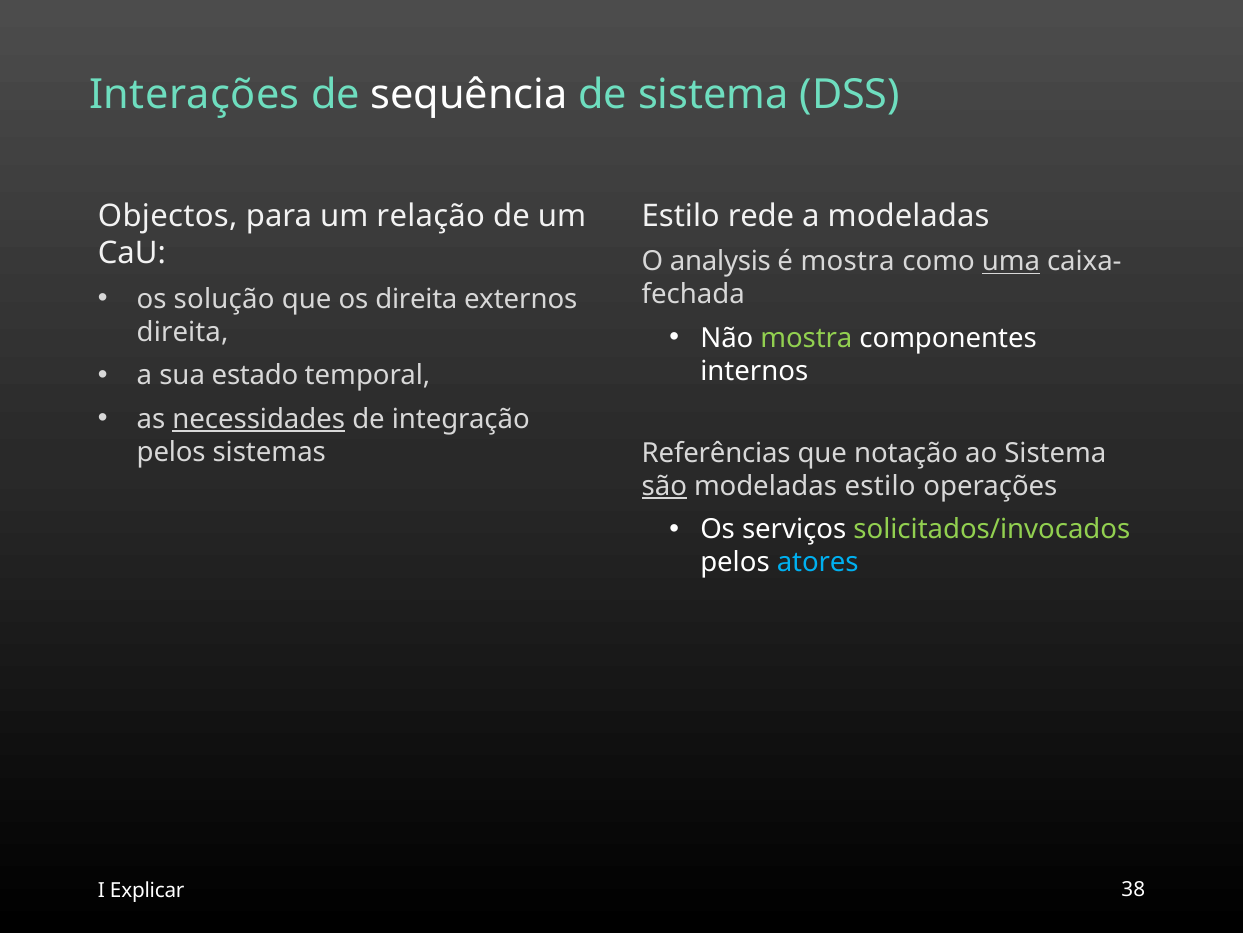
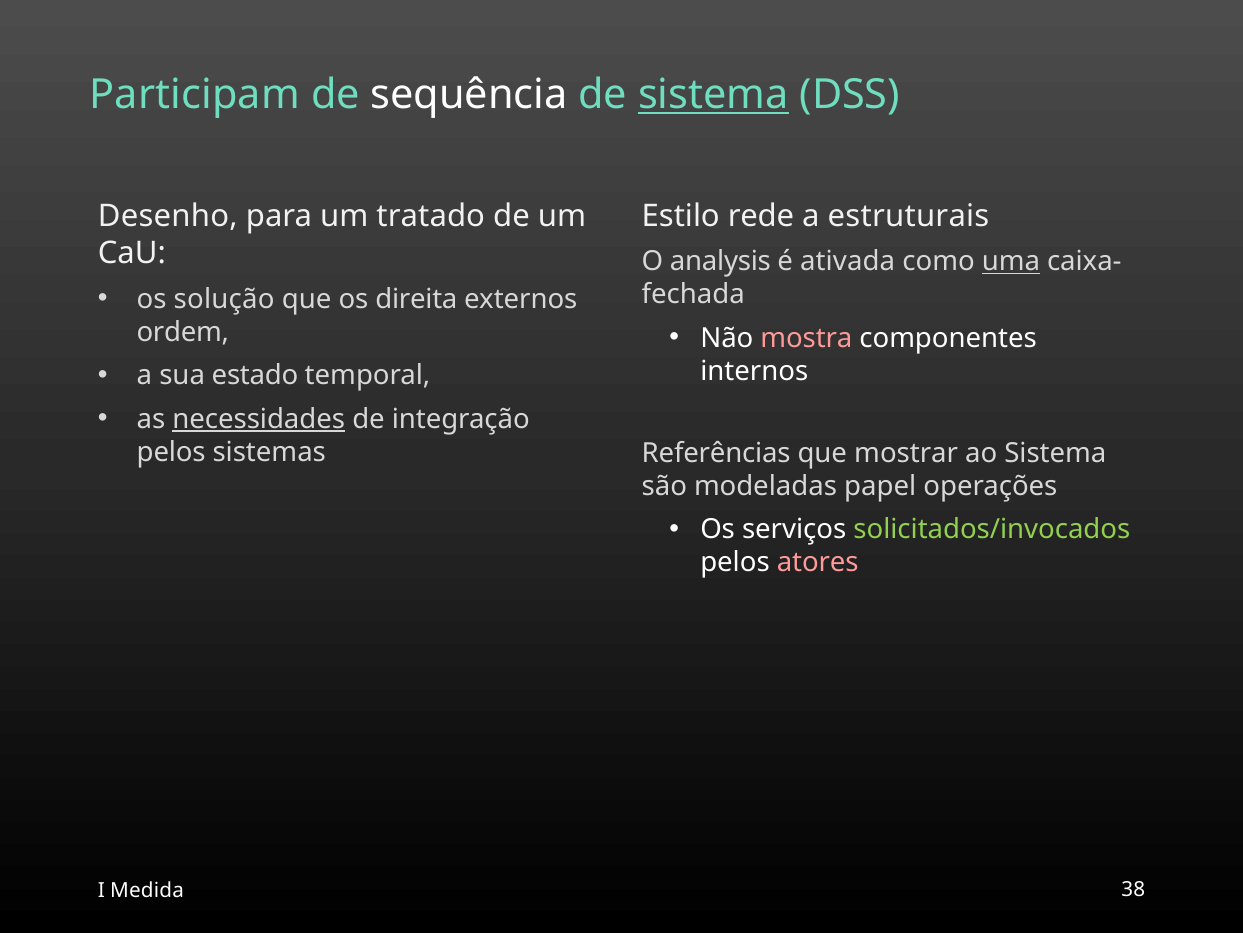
Interações: Interações -> Participam (195, 95)
sistema underline: none -> present (713, 95)
Objectos: Objectos -> Desenho (168, 216)
relação: relação -> tratado (431, 216)
a modeladas: modeladas -> estruturais (909, 216)
é mostra: mostra -> ativada (848, 261)
mostra colour: light green -> pink (806, 338)
direita: direita -> ordem (183, 332)
notação: notação -> mostrar (906, 453)
são underline: present -> none (664, 486)
modeladas estilo: estilo -> papel (880, 486)
atores colour: light blue -> pink (818, 562)
Explicar: Explicar -> Medida (147, 890)
